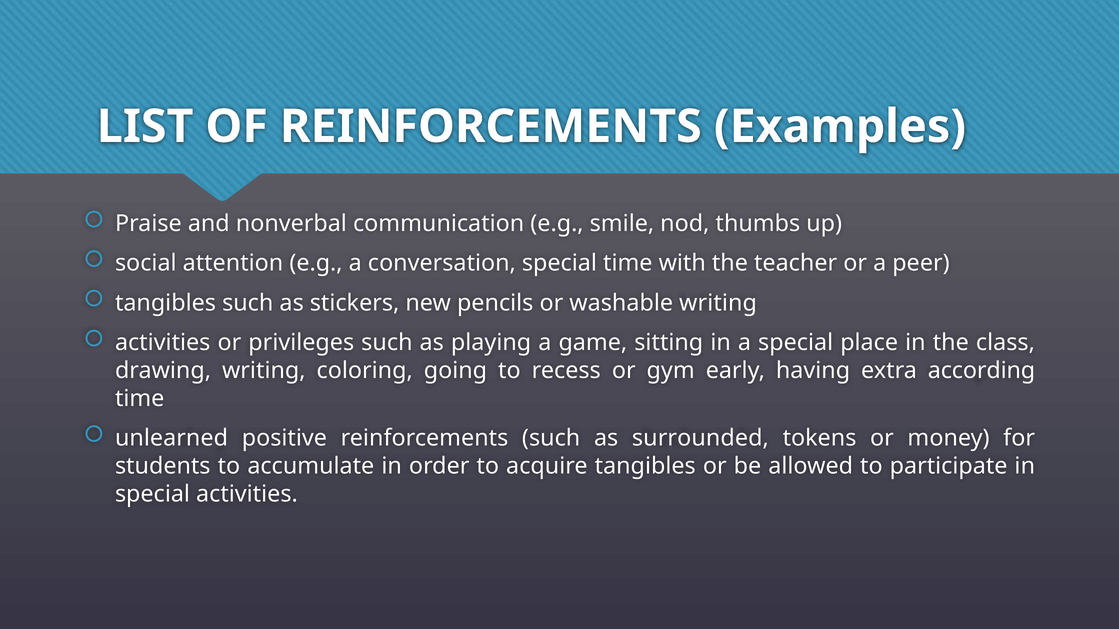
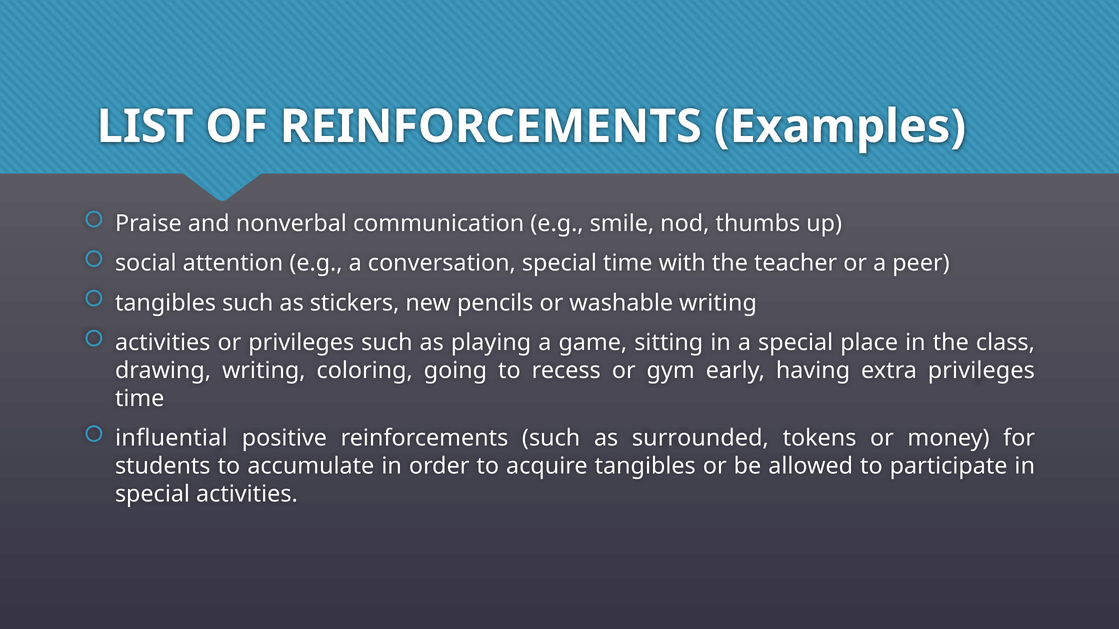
extra according: according -> privileges (981, 371)
unlearned: unlearned -> influential (171, 439)
